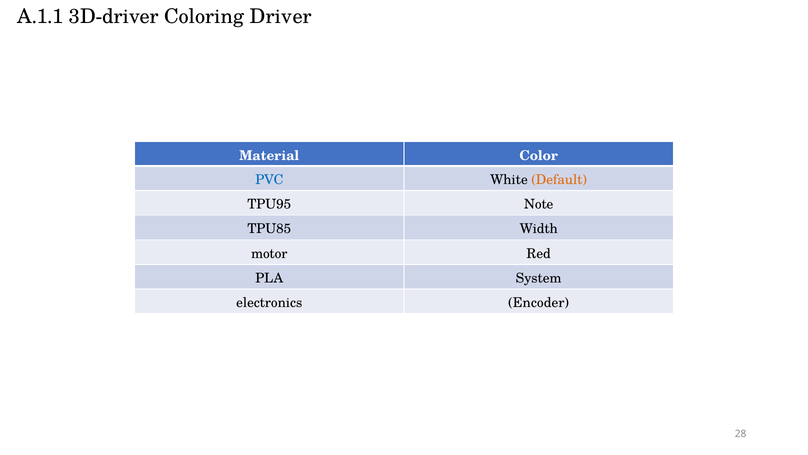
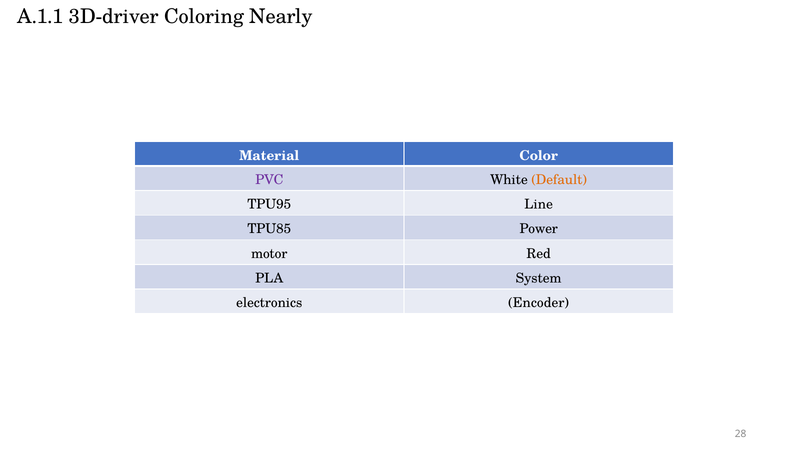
Driver: Driver -> Nearly (281, 16)
PVC colour: blue -> purple (269, 180)
Note: Note -> Line (539, 204)
Width: Width -> Power (539, 229)
